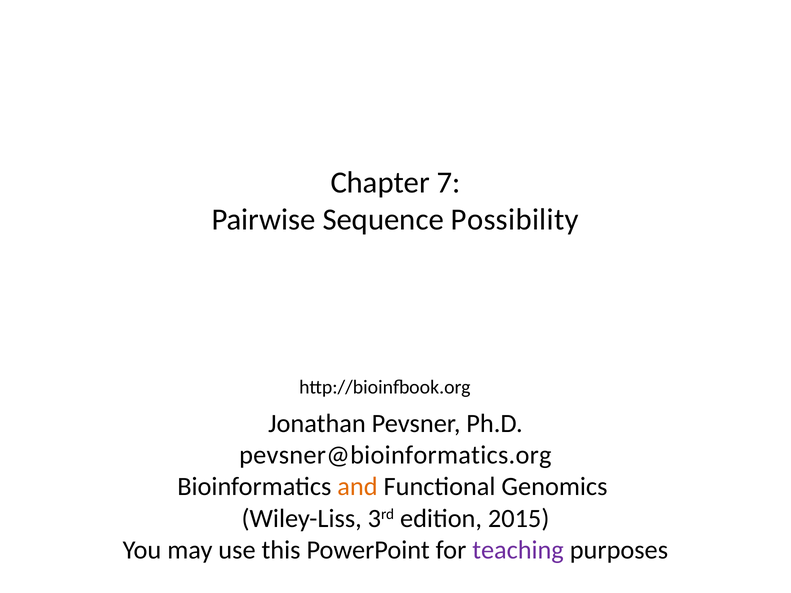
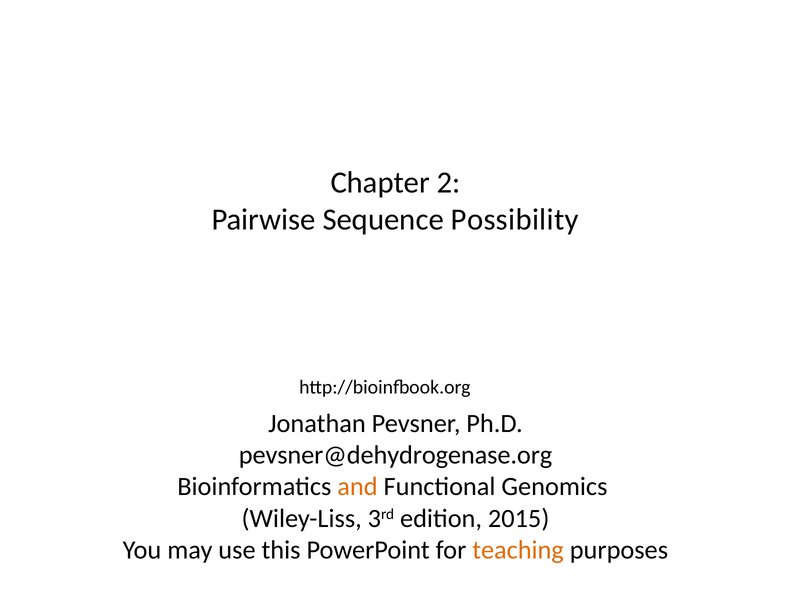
7: 7 -> 2 (449, 183)
pevsner@bioinformatics.org: pevsner@bioinformatics.org -> pevsner@dehydrogenase.org (396, 455)
teaching colour: purple -> orange (518, 550)
